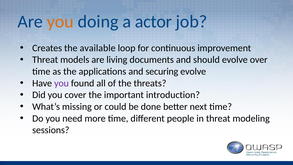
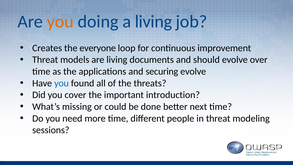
a actor: actor -> living (153, 22)
available: available -> everyone (98, 48)
you colour: purple -> blue (61, 83)
